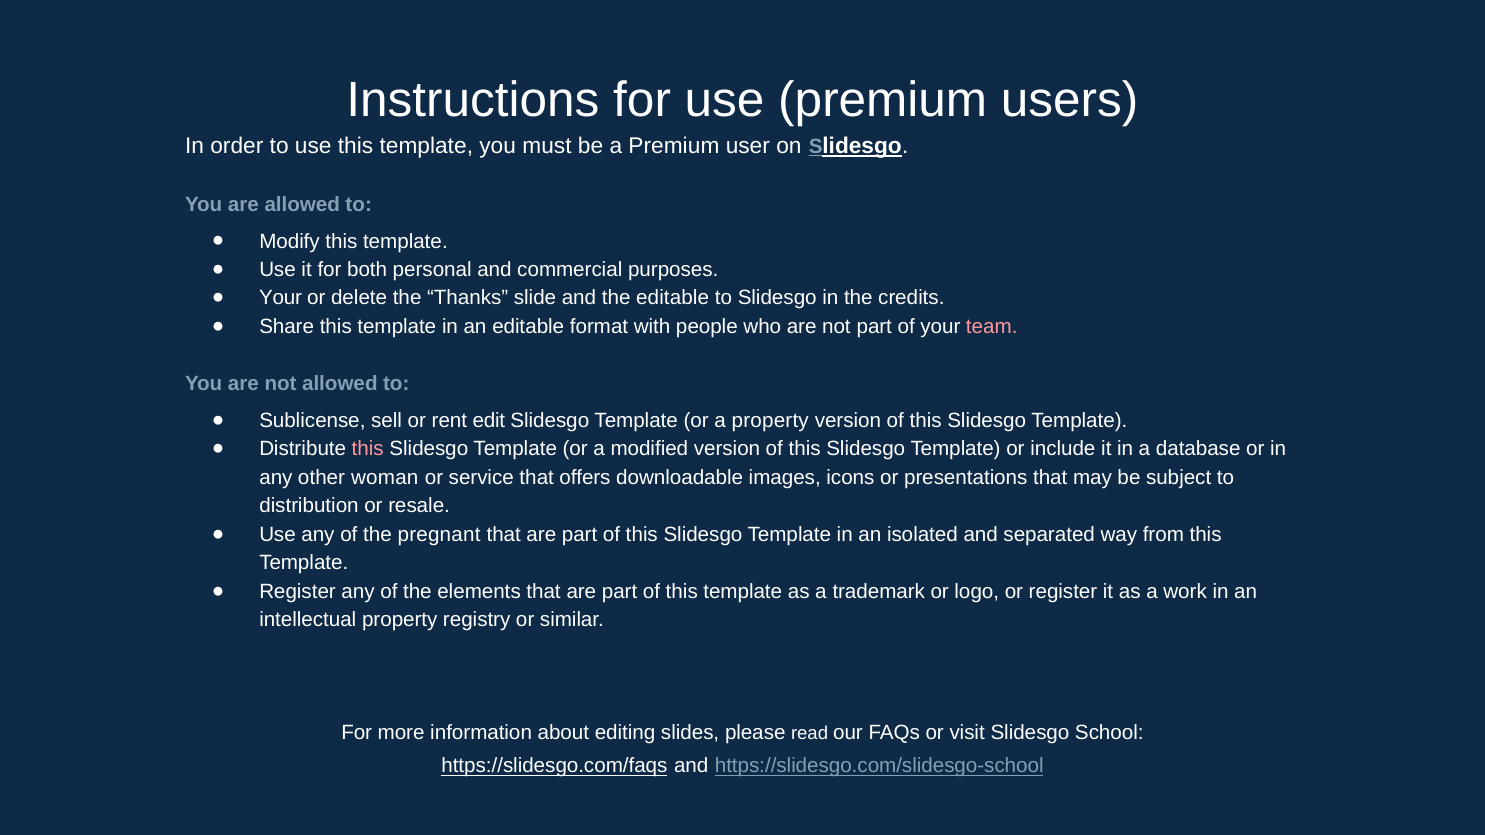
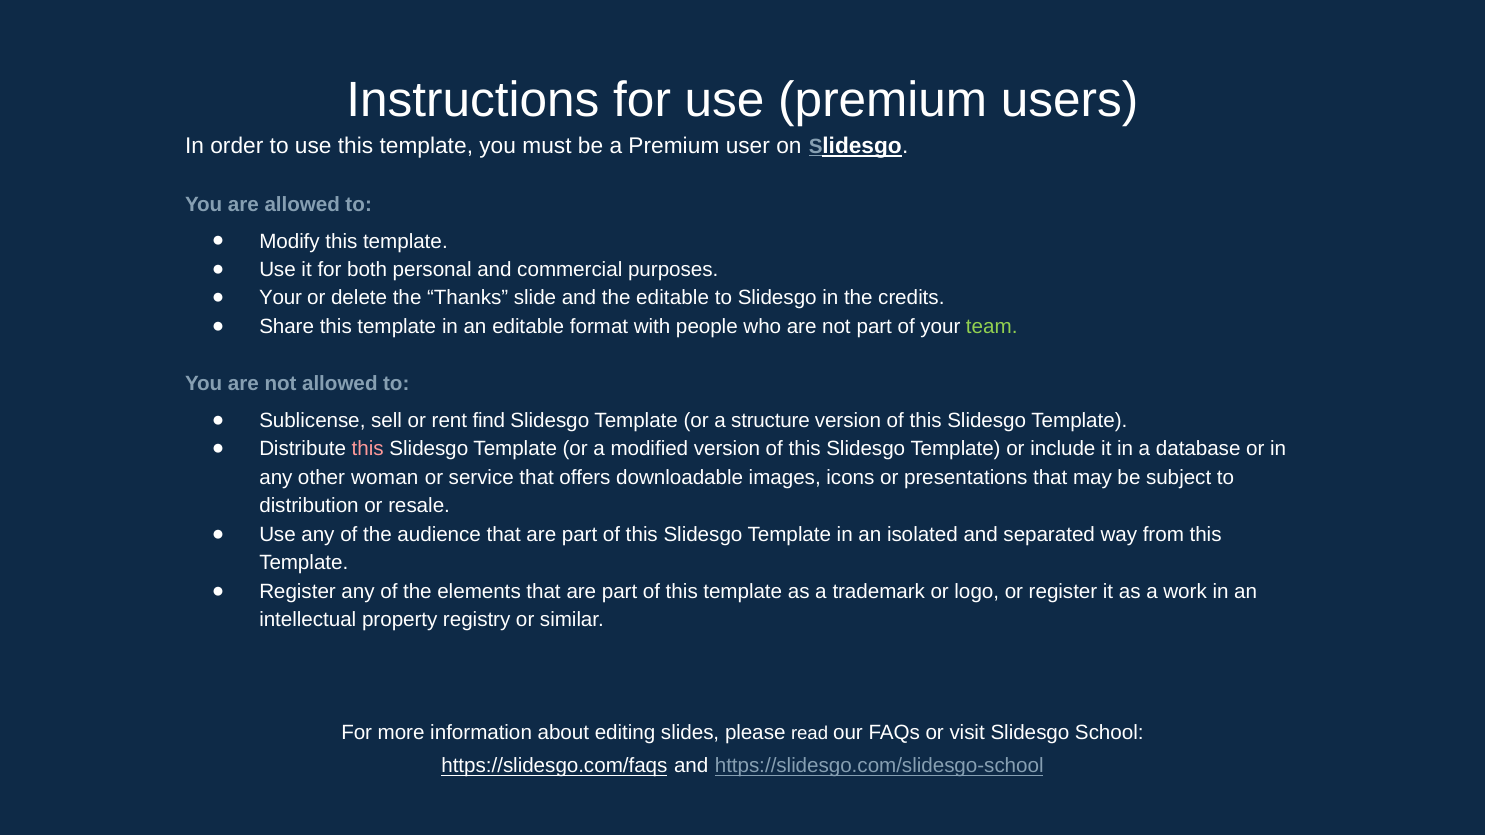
team colour: pink -> light green (992, 327)
edit: edit -> find (489, 421)
a property: property -> structure (770, 421)
pregnant: pregnant -> audience (439, 535)
